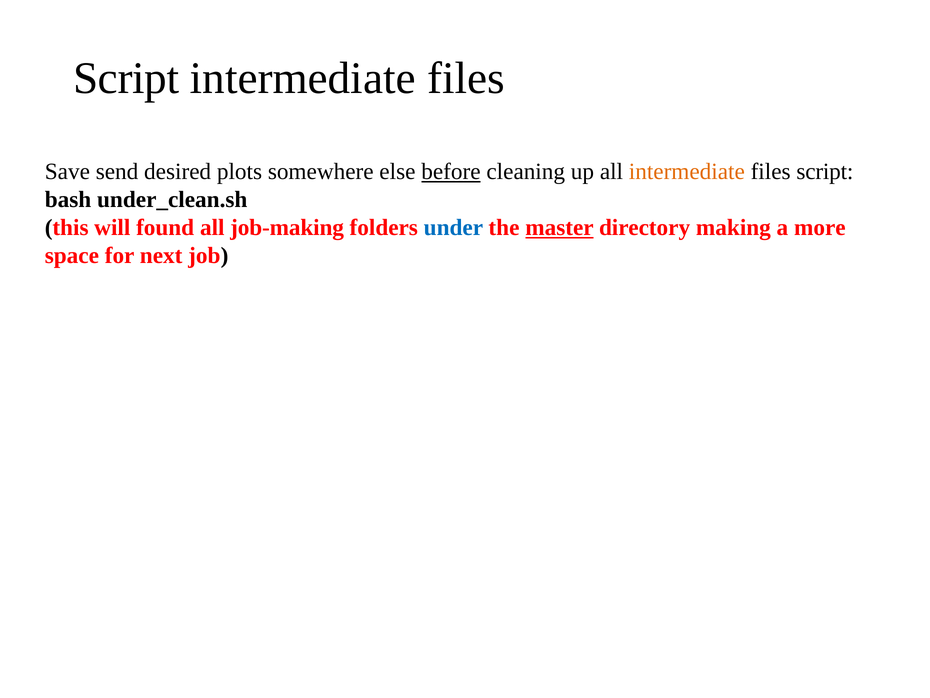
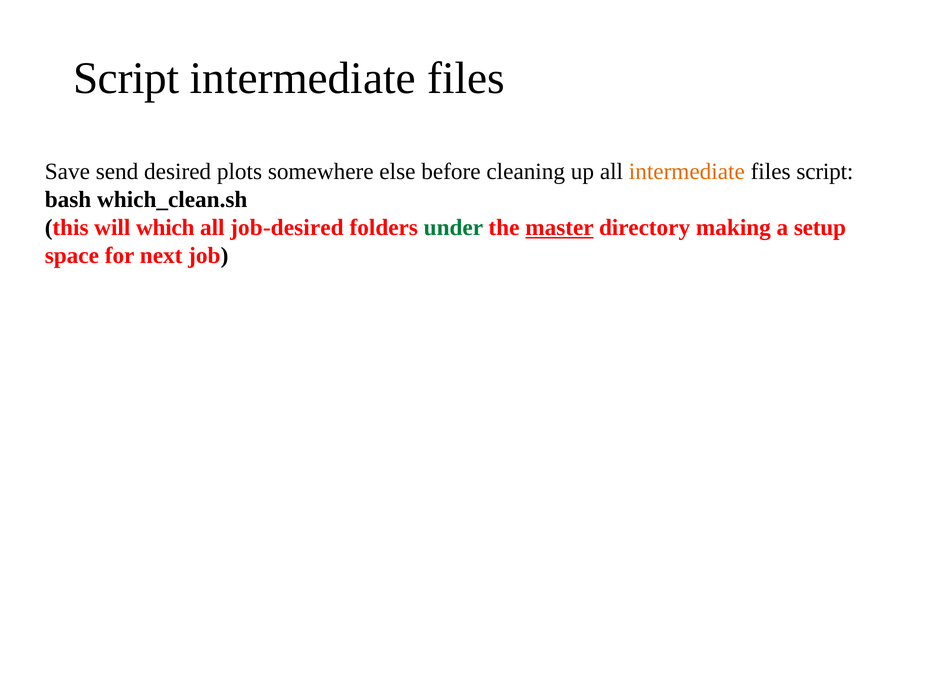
before underline: present -> none (451, 172)
under_clean.sh: under_clean.sh -> which_clean.sh (172, 200)
found: found -> which (165, 227)
job-making: job-making -> job-desired (287, 227)
under colour: blue -> green (453, 227)
more: more -> setup (820, 227)
